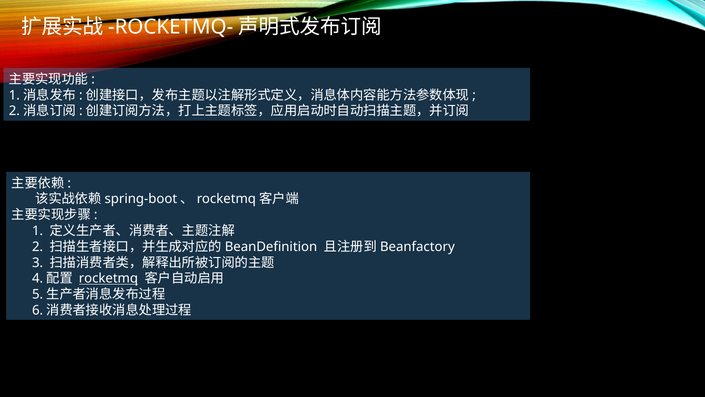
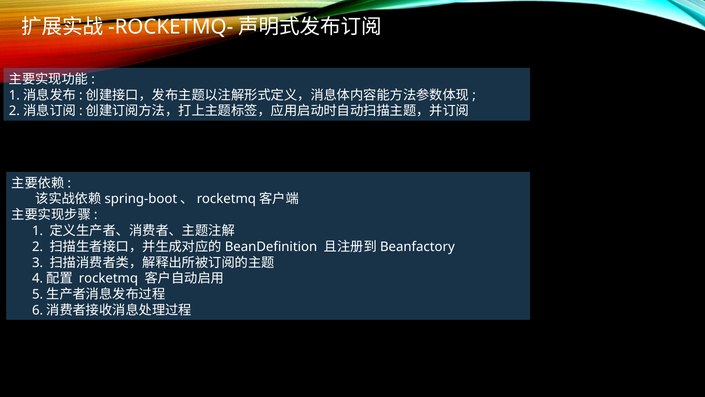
rocketmq underline: present -> none (108, 278)
